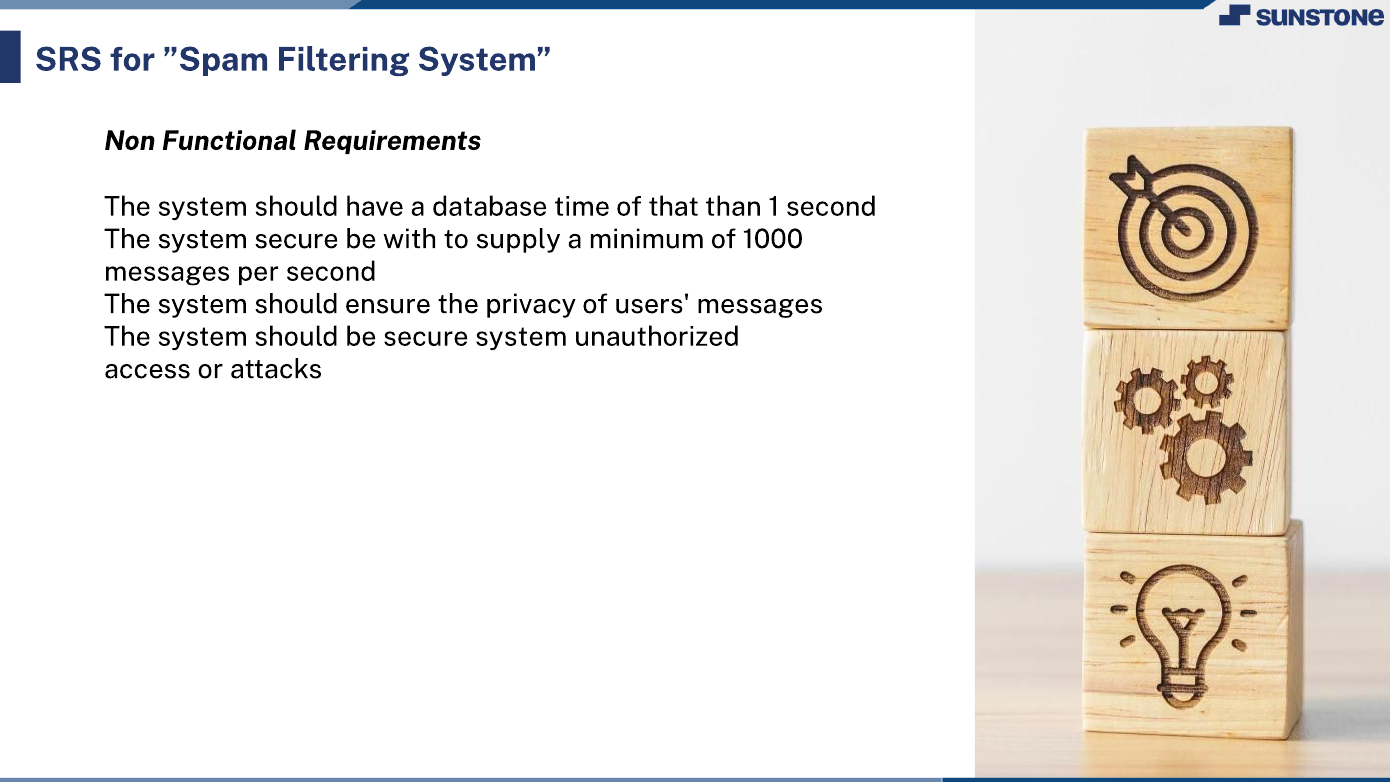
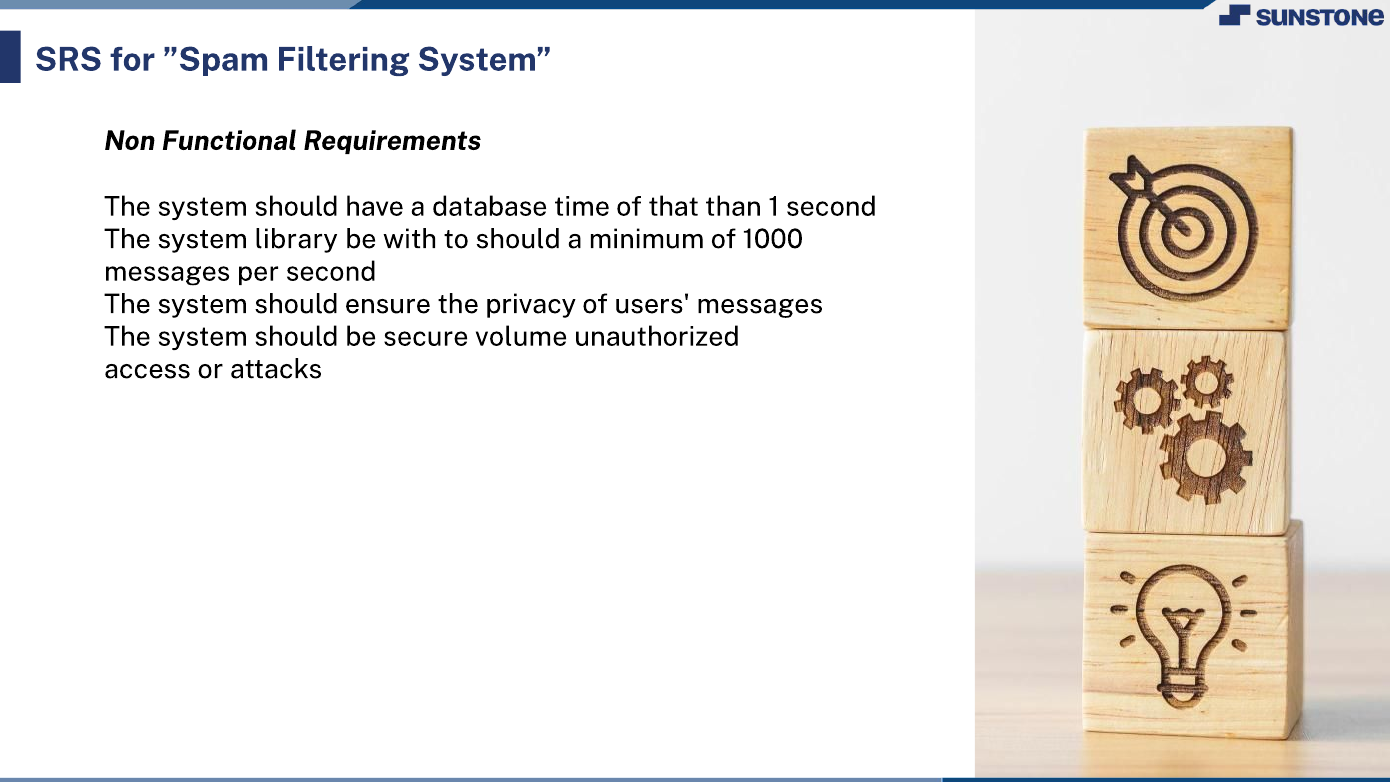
system secure: secure -> library (296, 239)
to supply: supply -> should (518, 239)
secure system: system -> volume (521, 337)
